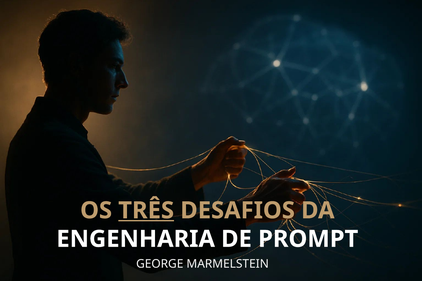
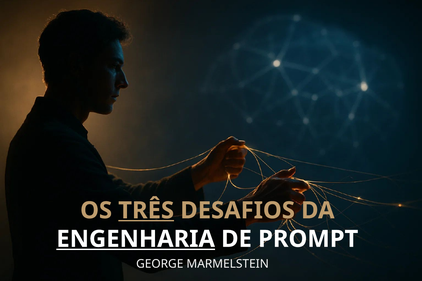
ENGENHARIA underline: none -> present (136, 239)
